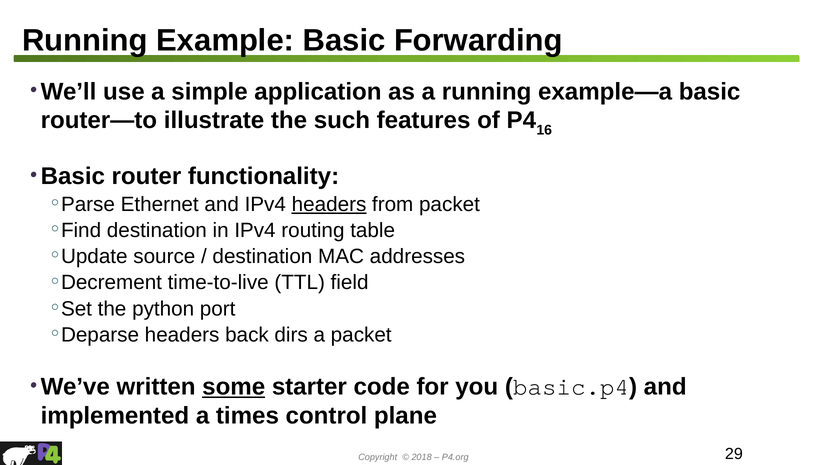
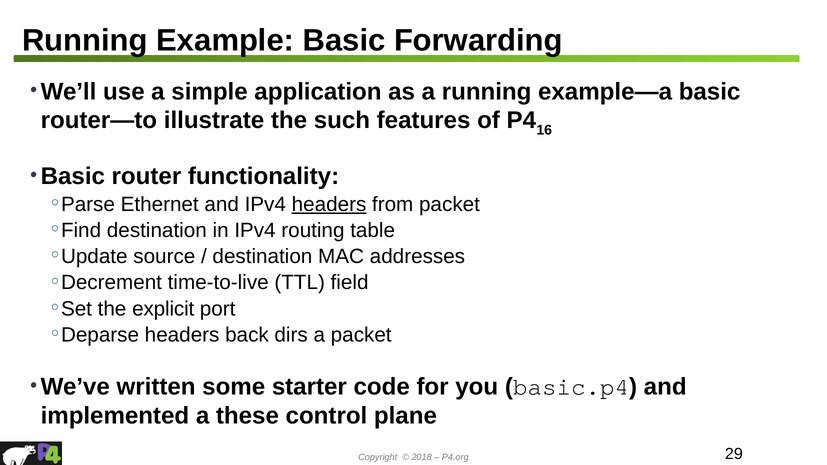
python: python -> explicit (163, 309)
some underline: present -> none (234, 387)
times: times -> these (247, 416)
